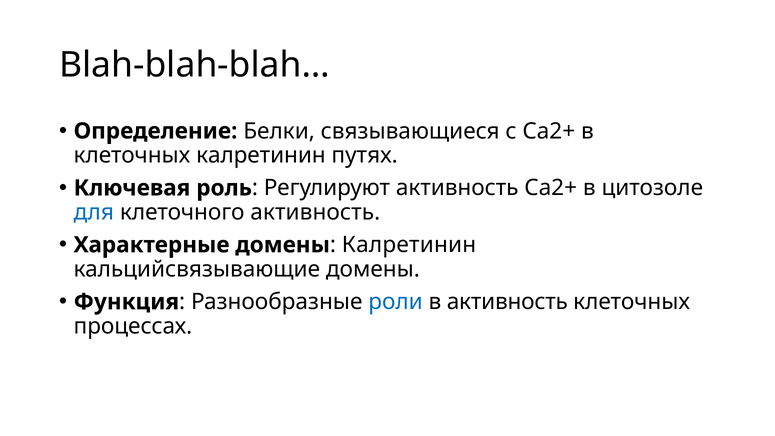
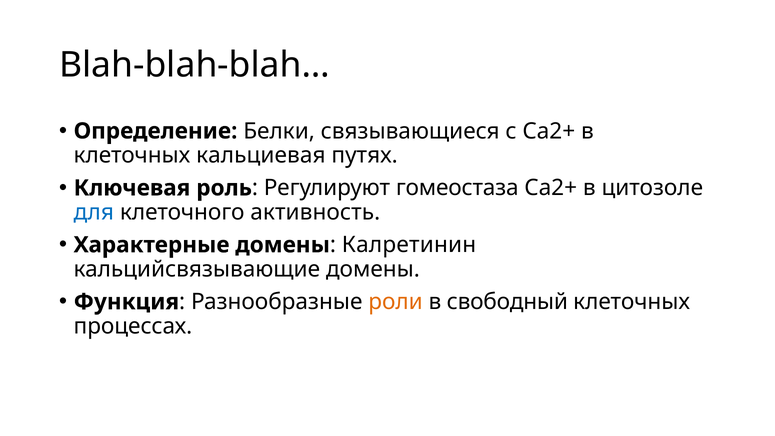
клеточных калретинин: калретинин -> кальциевая (261, 155)
Регулируют активность: активность -> гомеостаза (457, 188)
роли colour: blue -> orange (396, 302)
в активность: активность -> свободный (507, 302)
